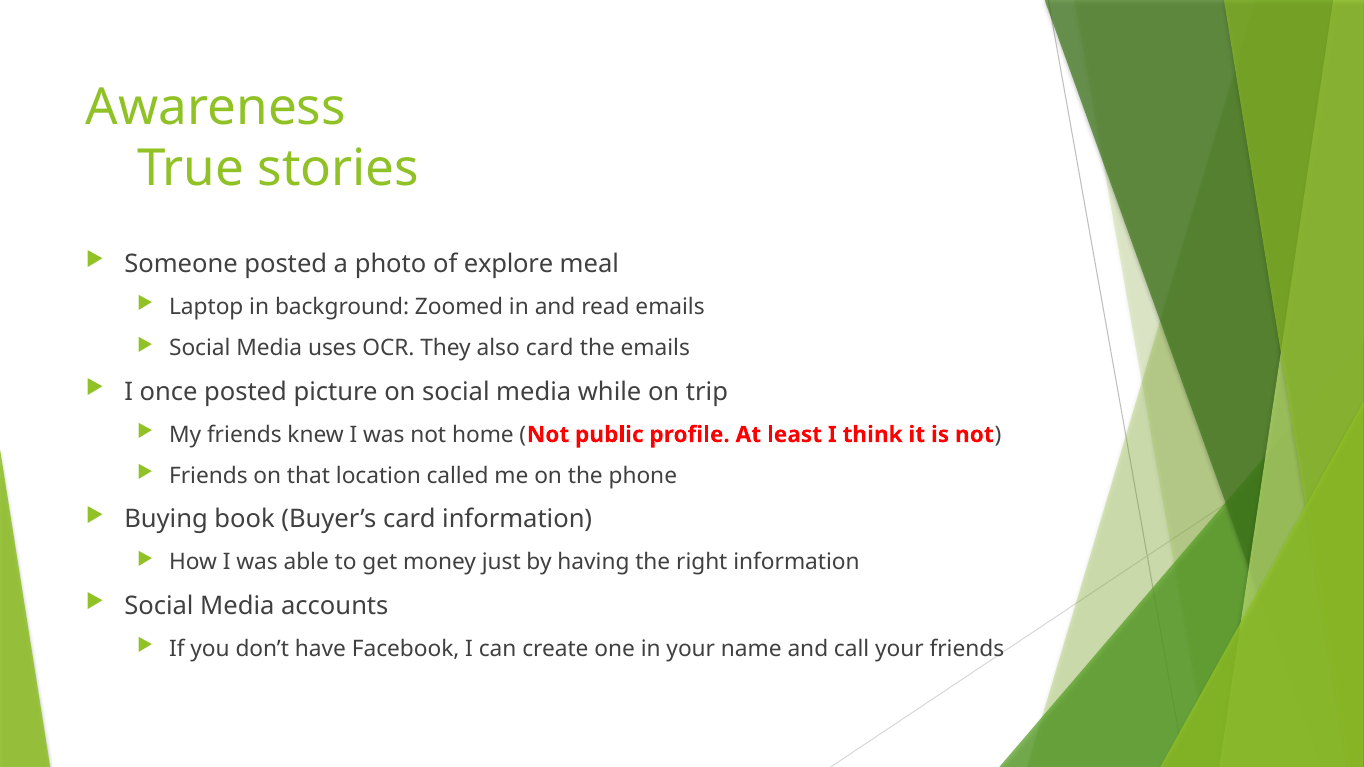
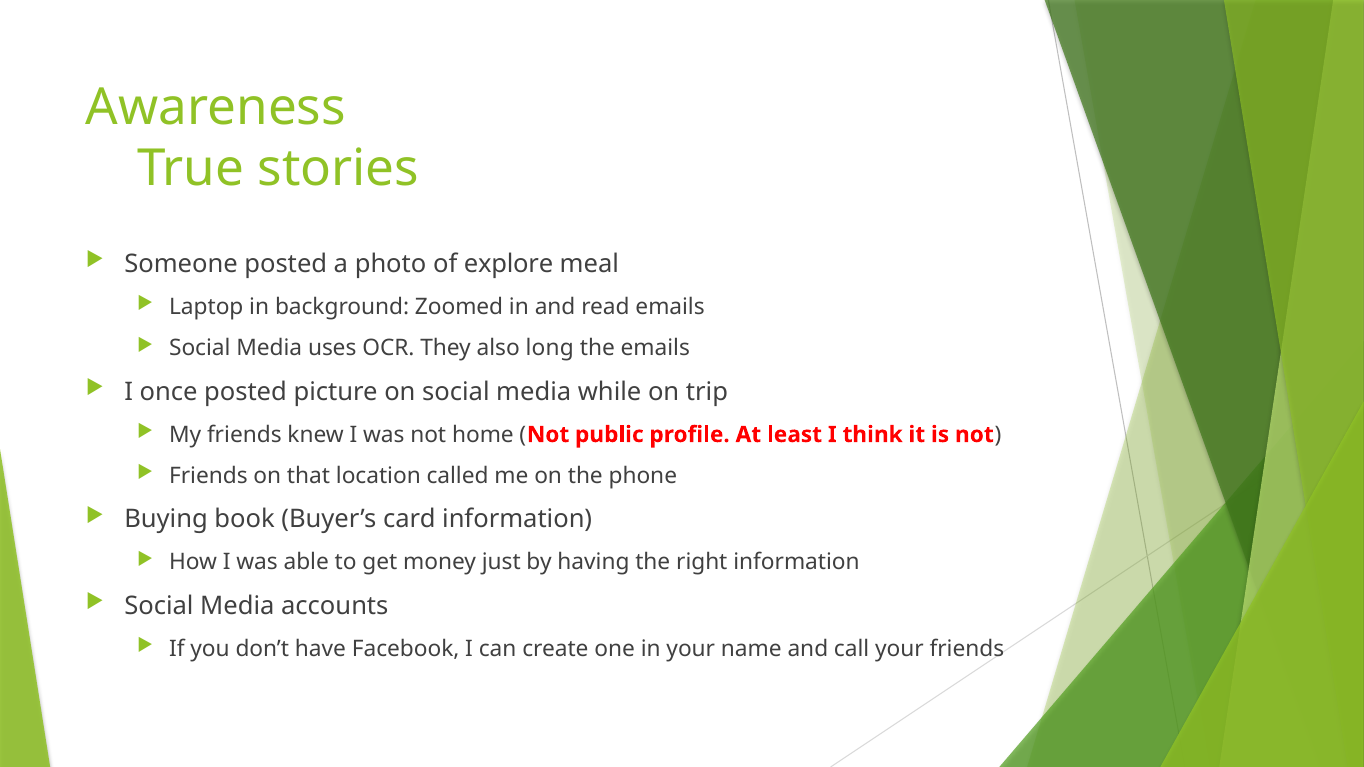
also card: card -> long (550, 348)
